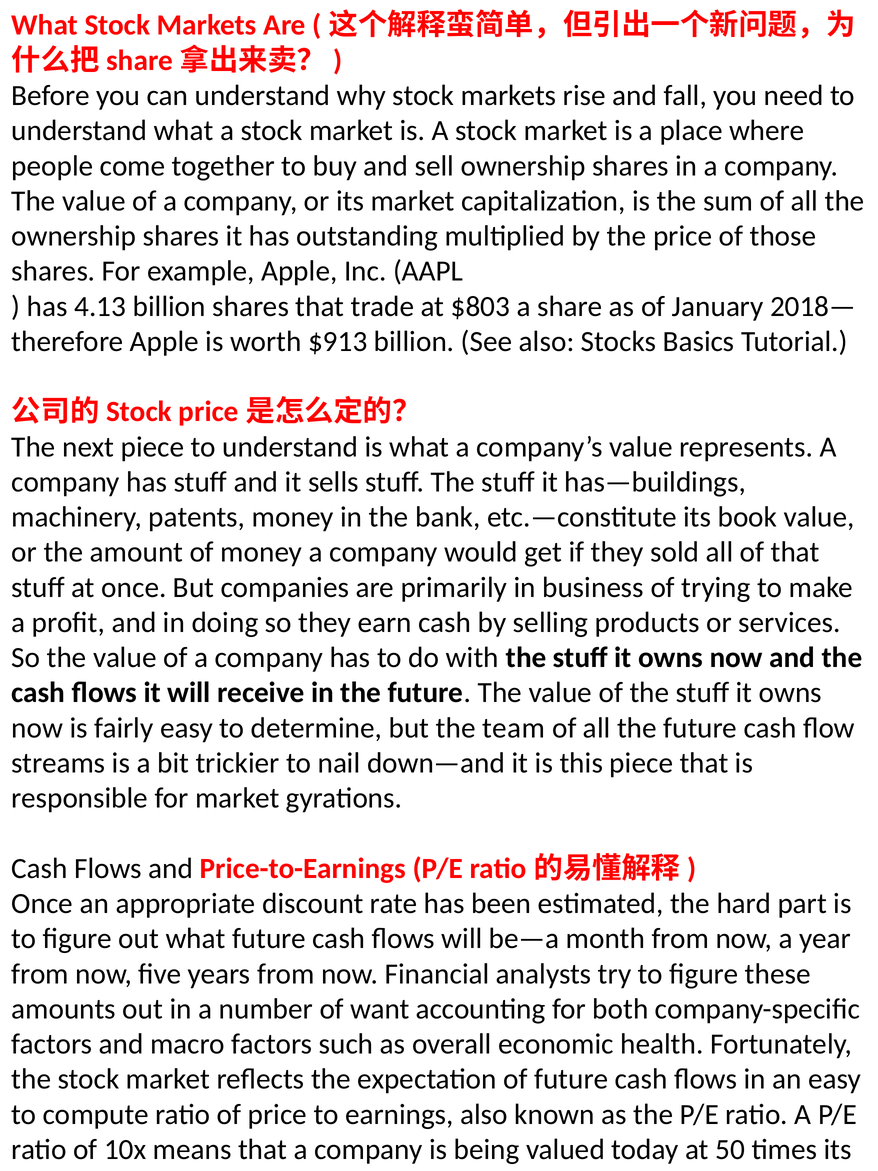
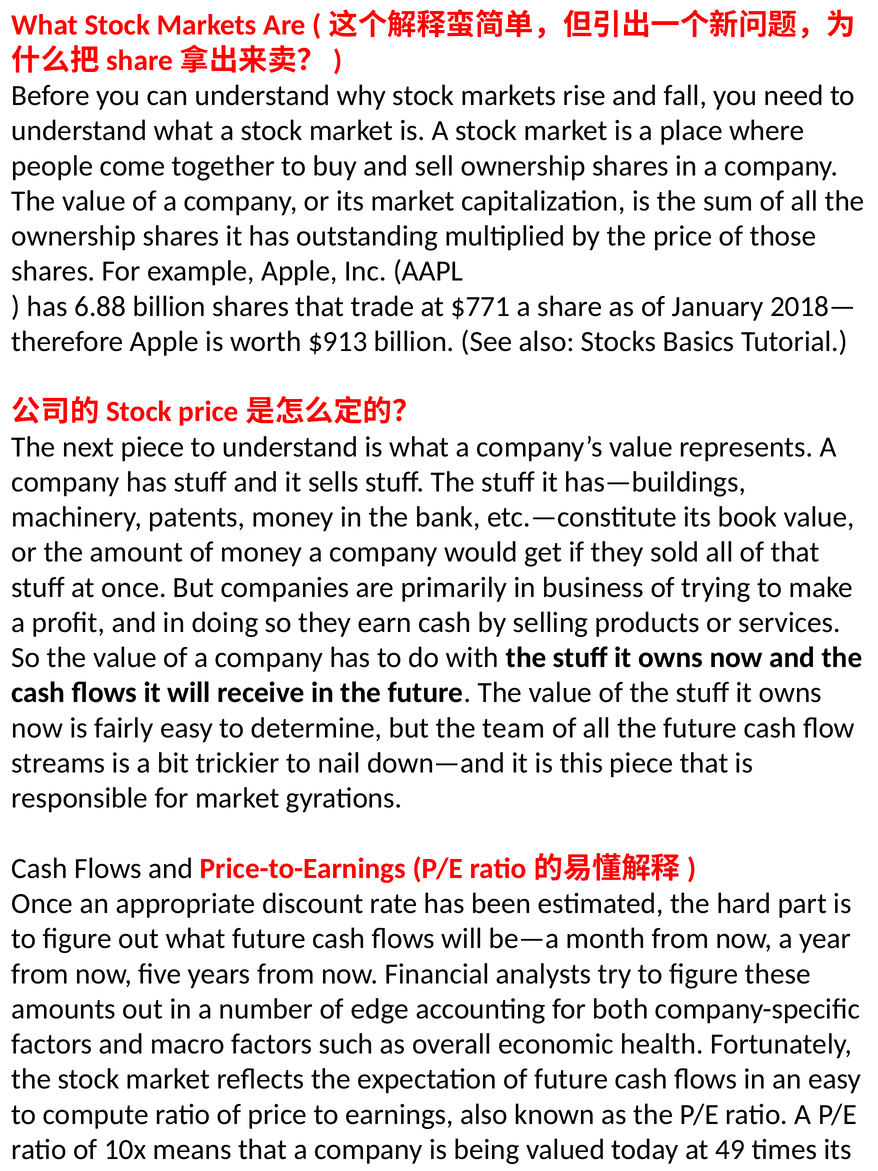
4.13: 4.13 -> 6.88 (100, 306)
$803: $803 -> $771 (480, 306)
want: want -> edge (380, 1009)
50: 50 -> 49 (730, 1149)
